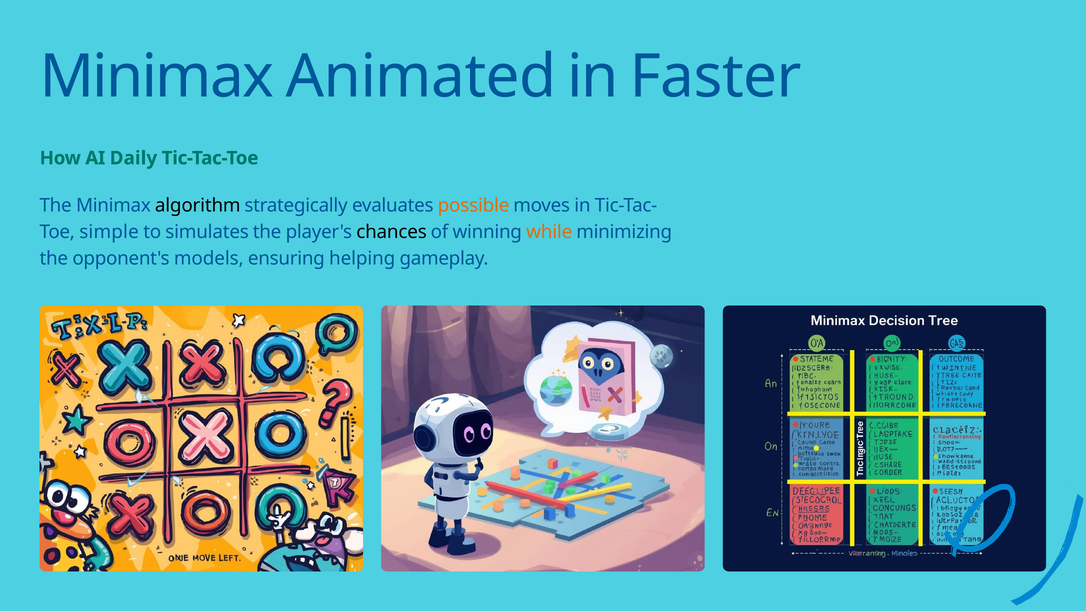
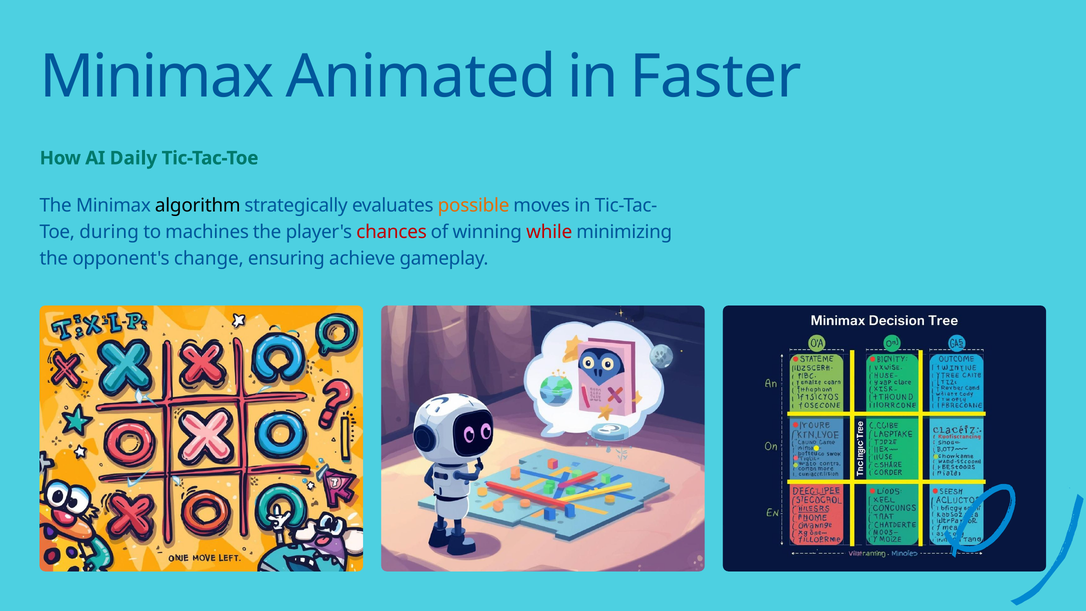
simple: simple -> during (109, 232)
simulates: simulates -> machines (207, 232)
chances colour: black -> red (392, 232)
while colour: orange -> red (549, 232)
models: models -> change (209, 258)
helping: helping -> achieve (362, 258)
